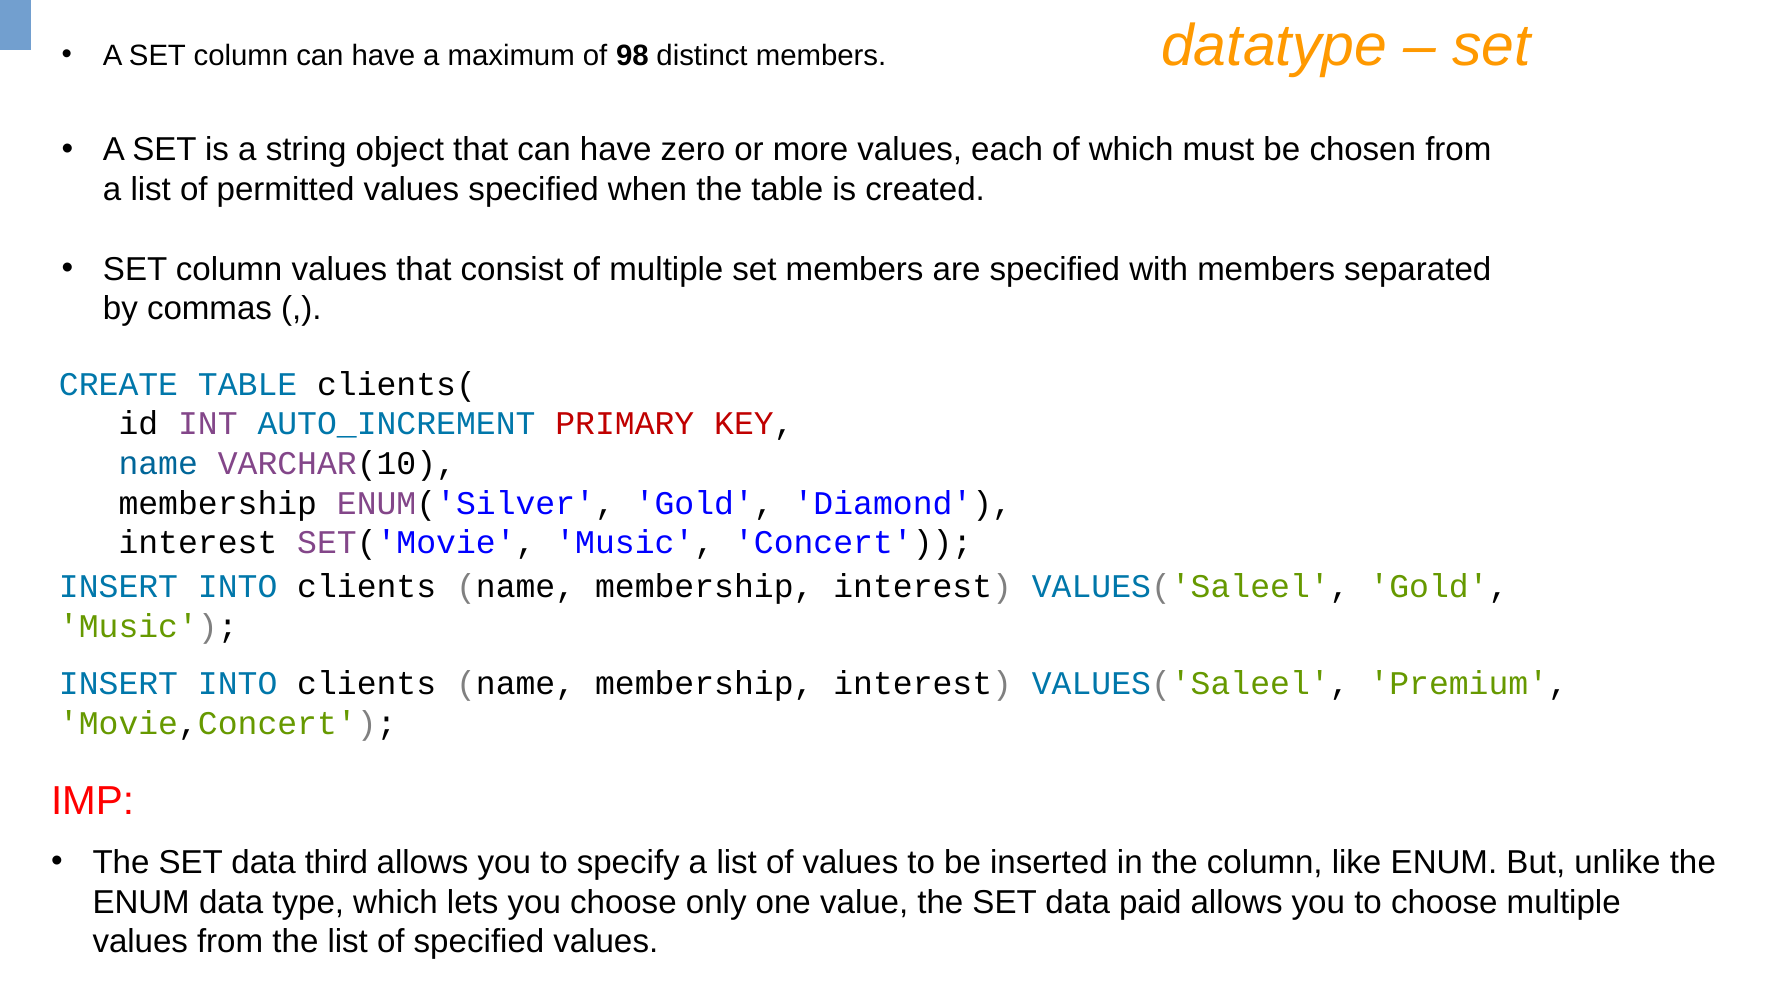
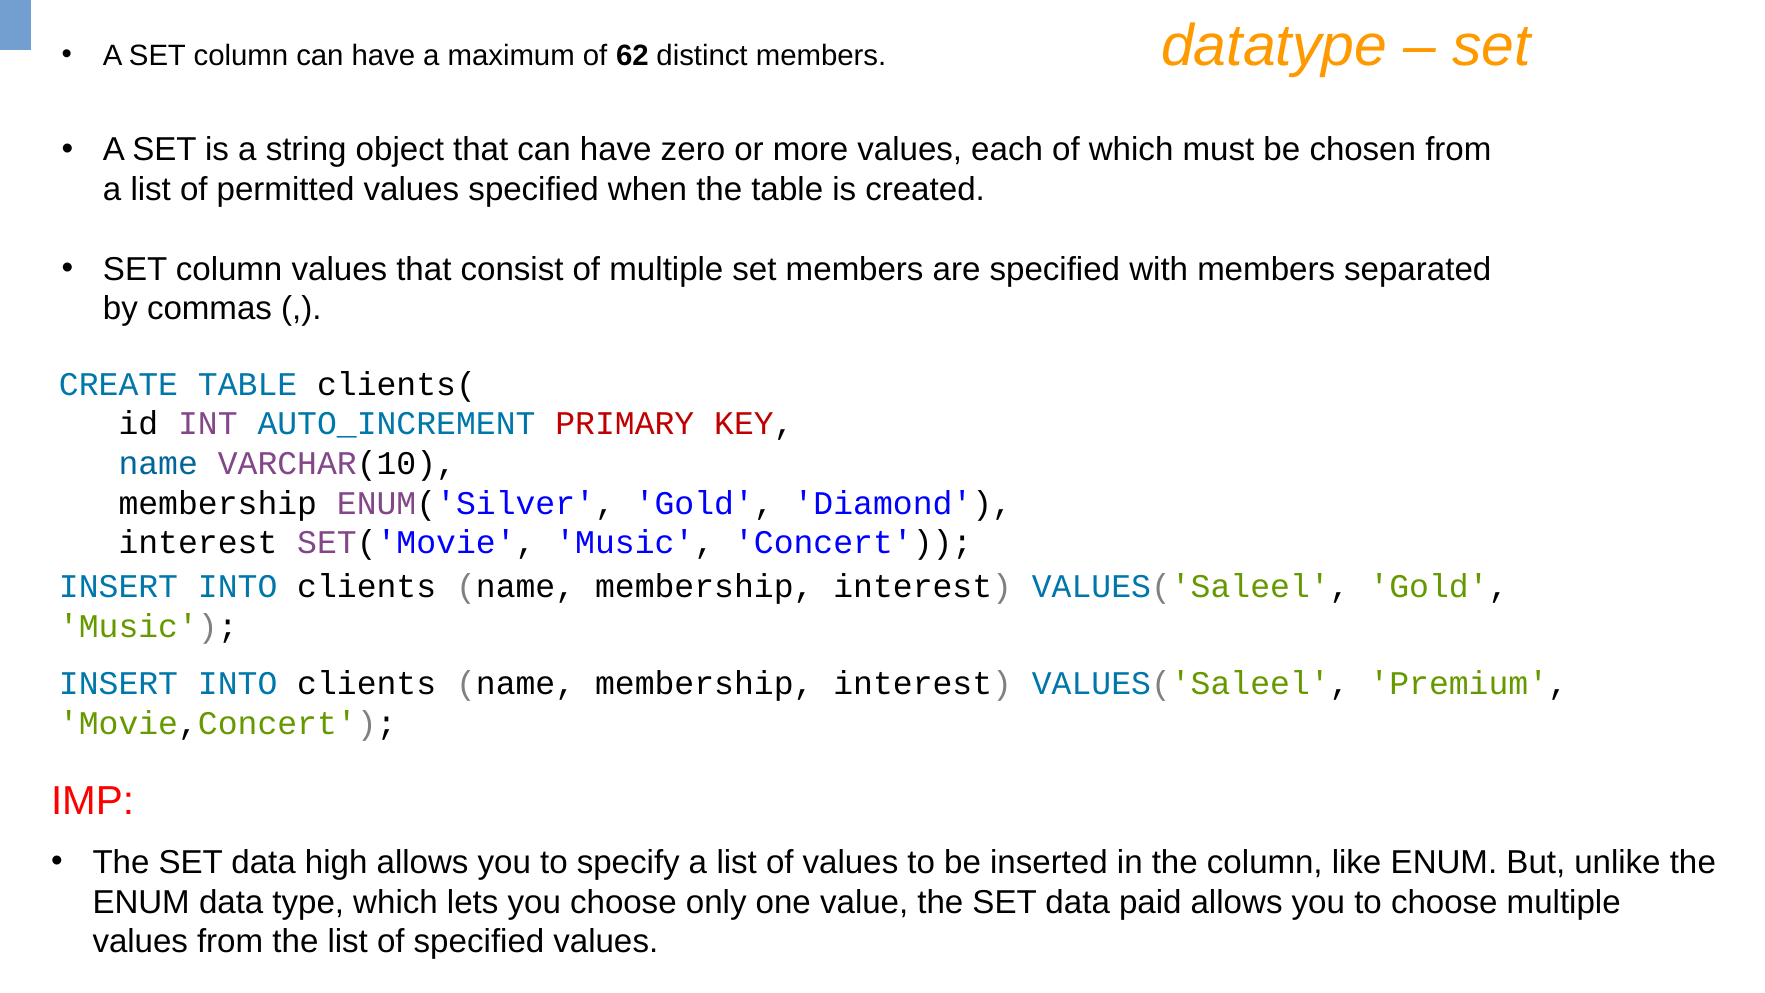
98: 98 -> 62 (632, 56)
third: third -> high (336, 862)
